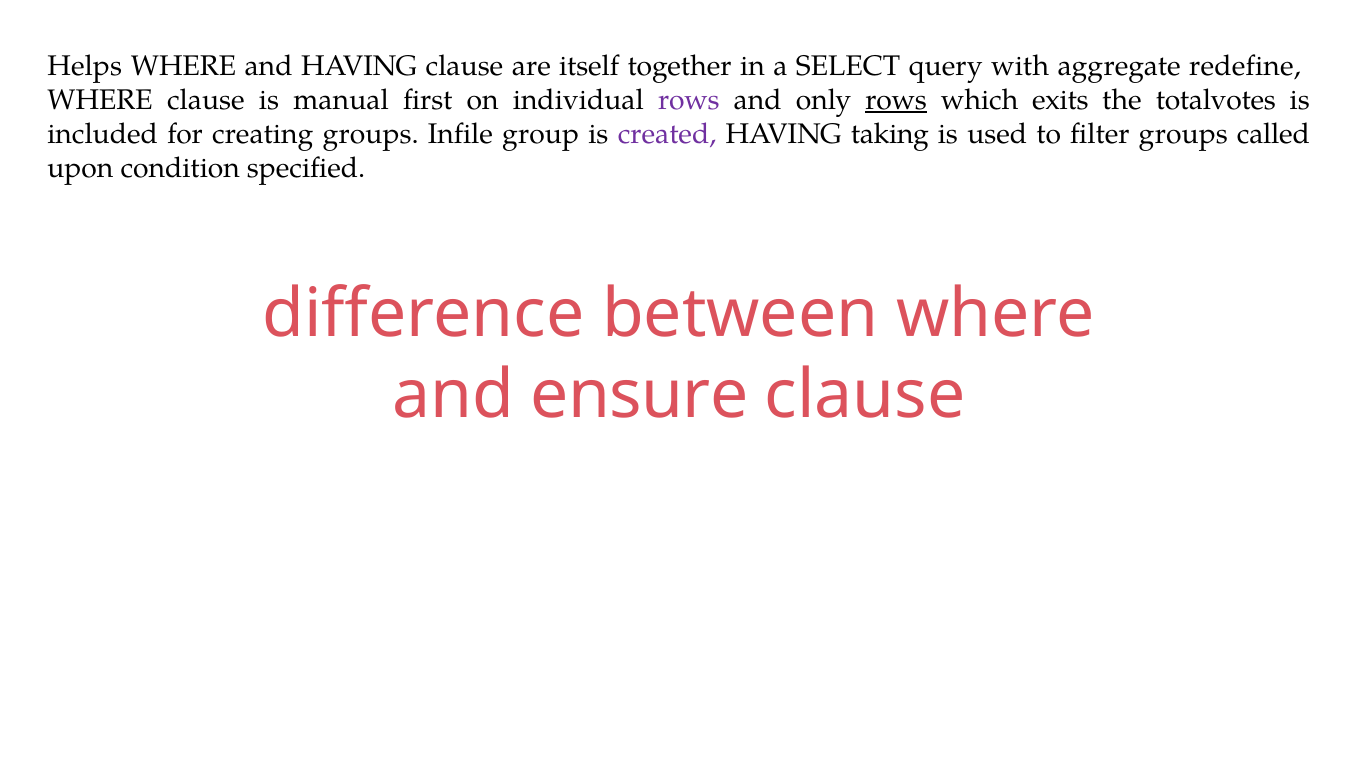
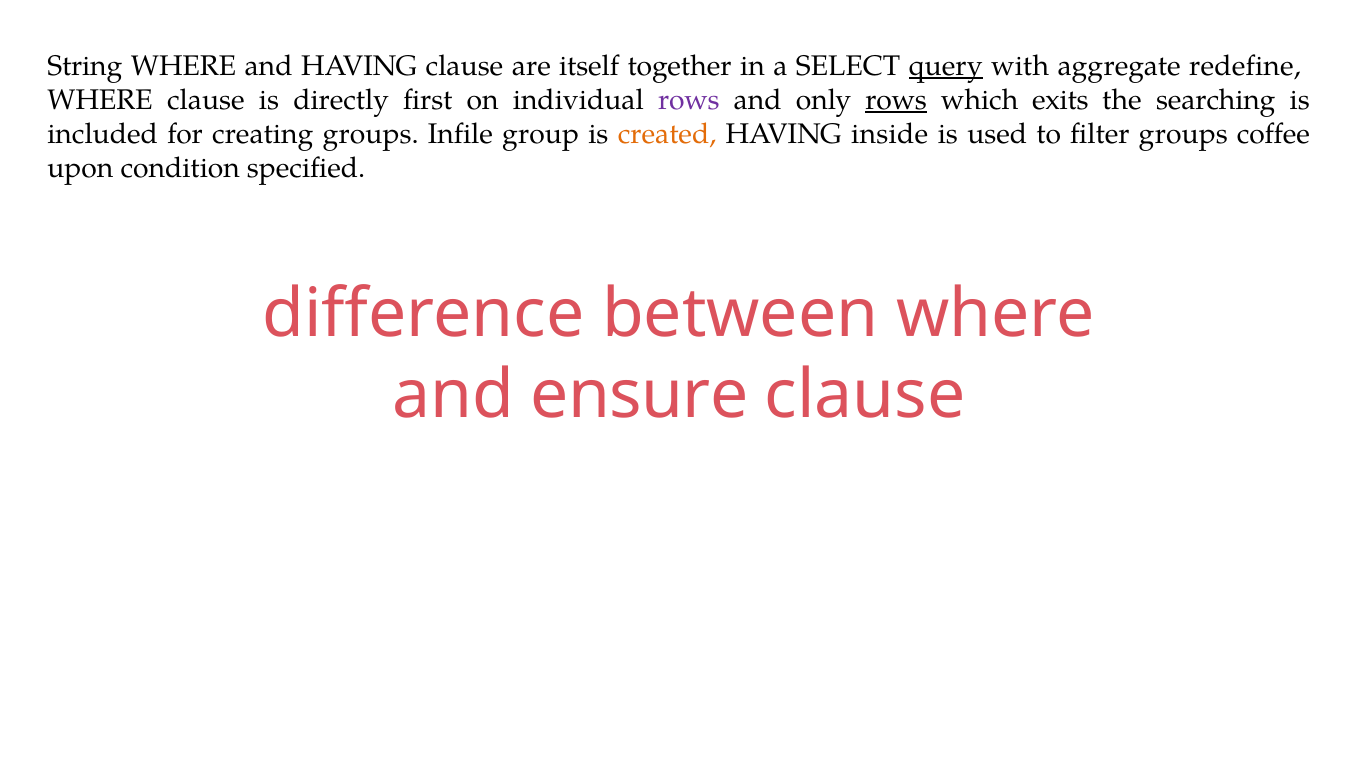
Helps: Helps -> String (85, 66)
query underline: none -> present (946, 66)
manual: manual -> directly (341, 100)
totalvotes: totalvotes -> searching (1216, 100)
created colour: purple -> orange (667, 134)
taking: taking -> inside (890, 134)
called: called -> coffee (1273, 134)
